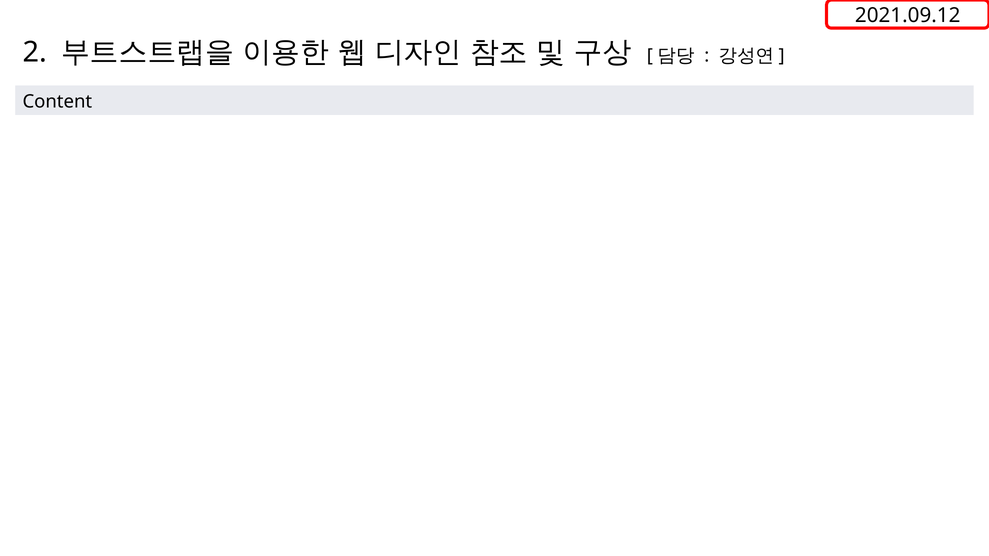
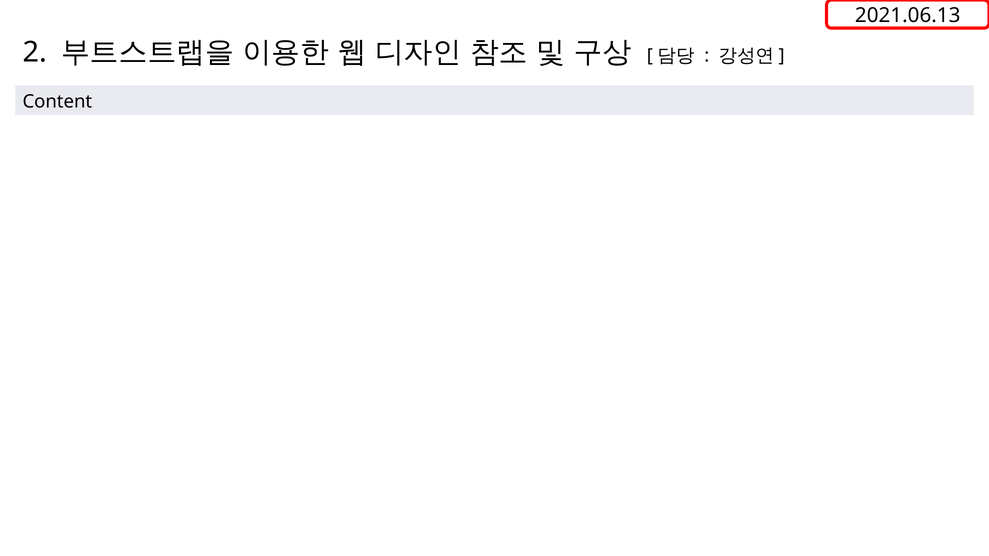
2021.09.12: 2021.09.12 -> 2021.06.13 (908, 16)
